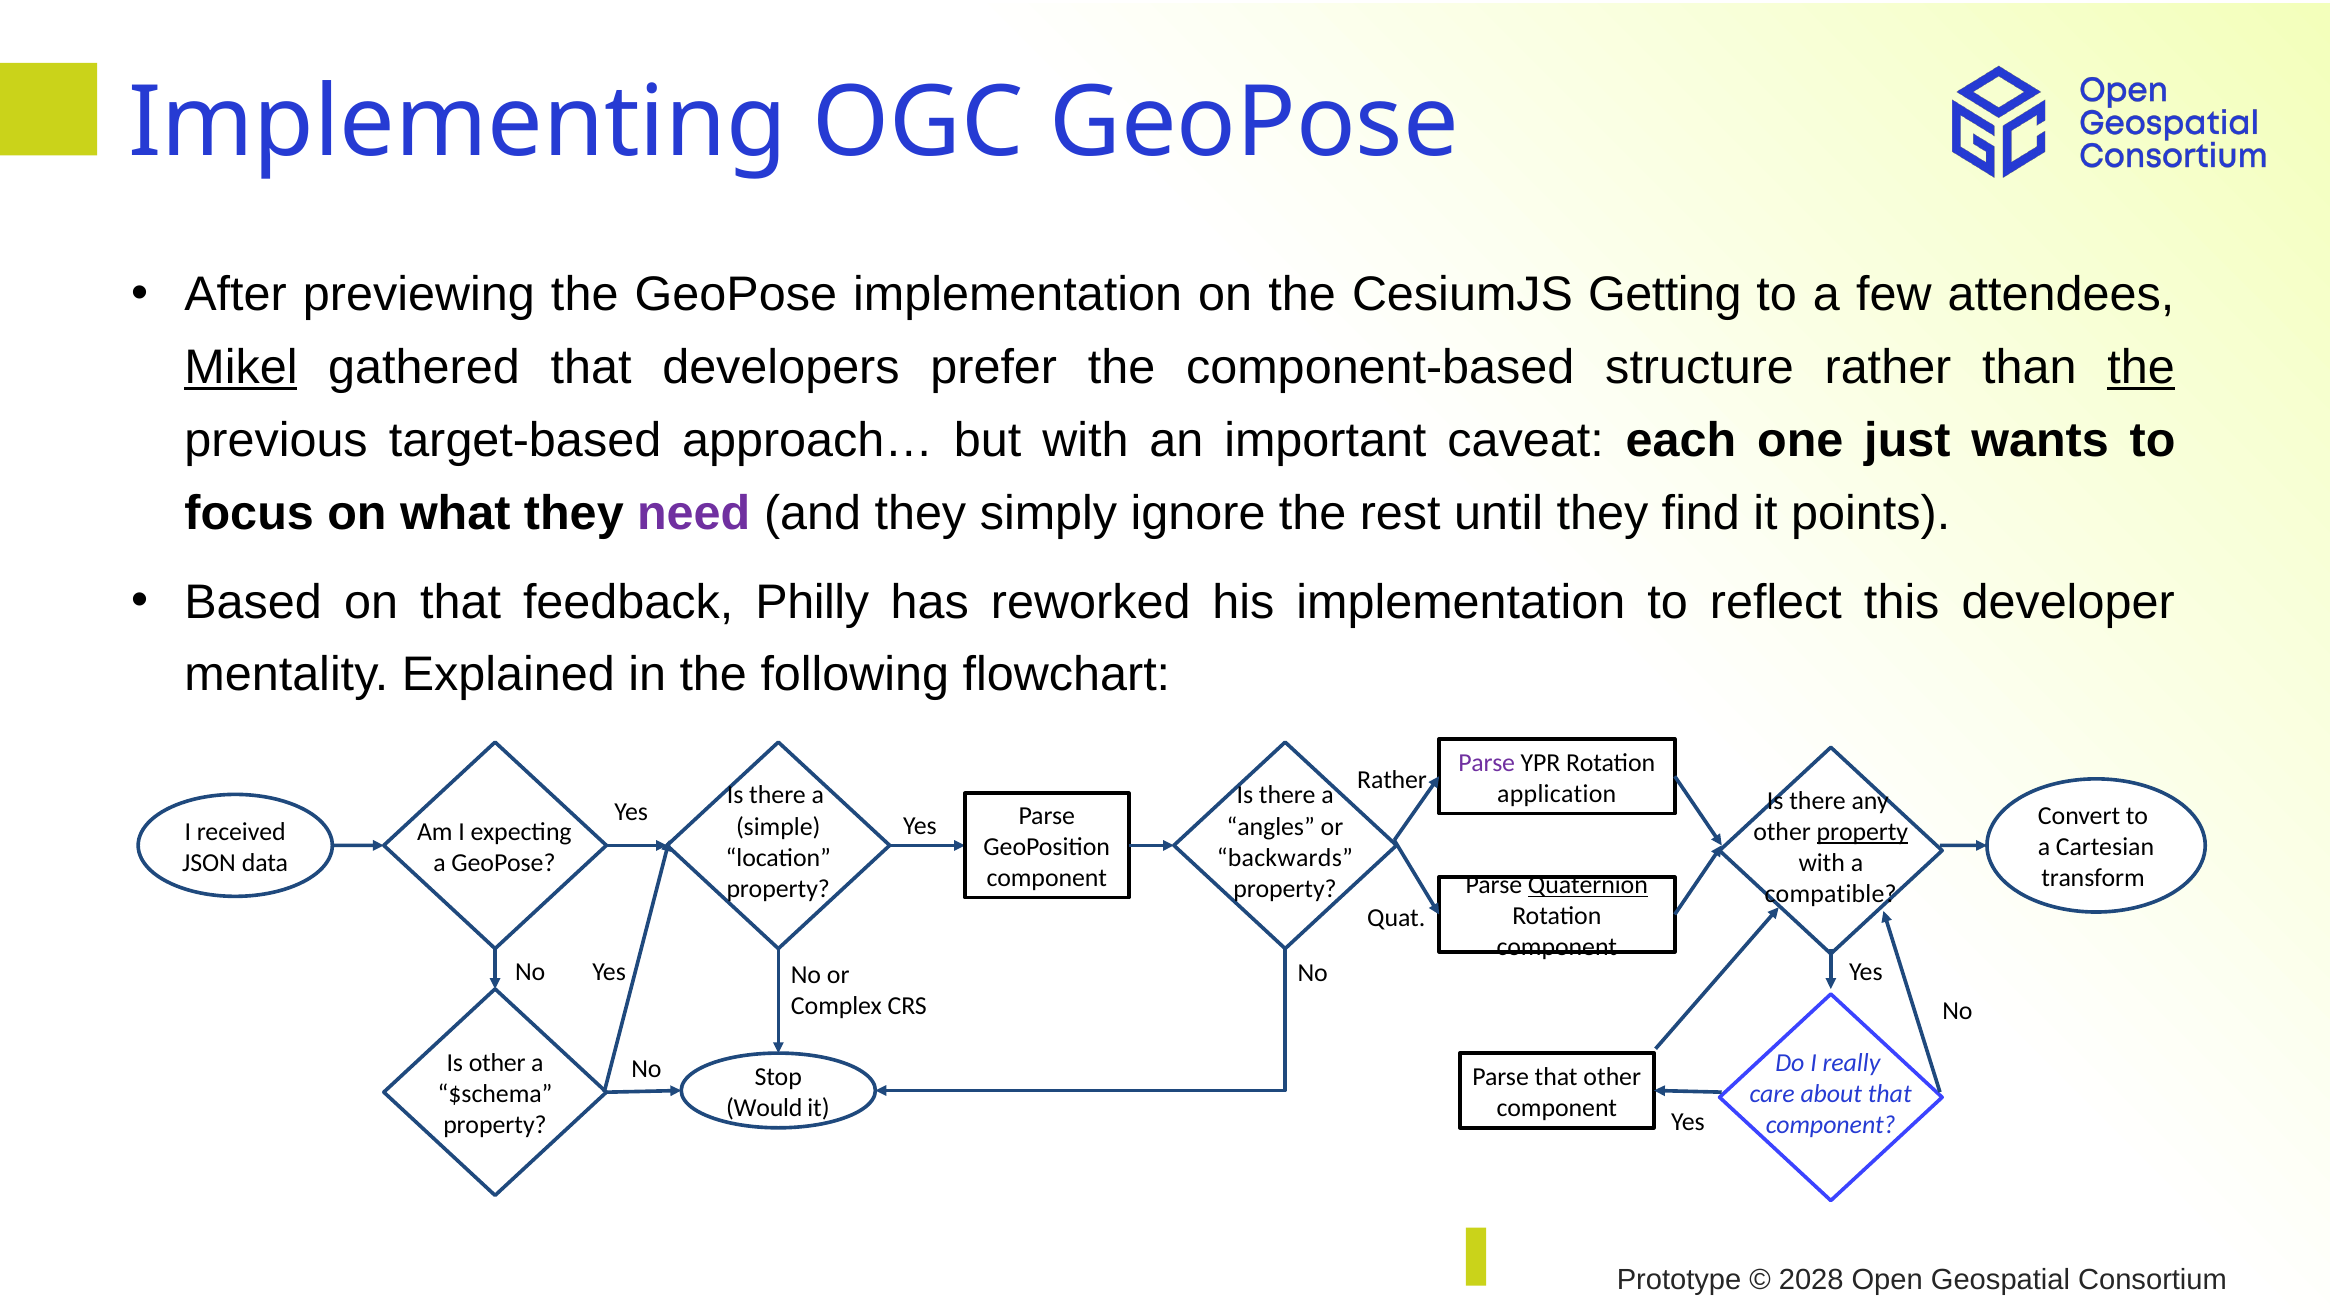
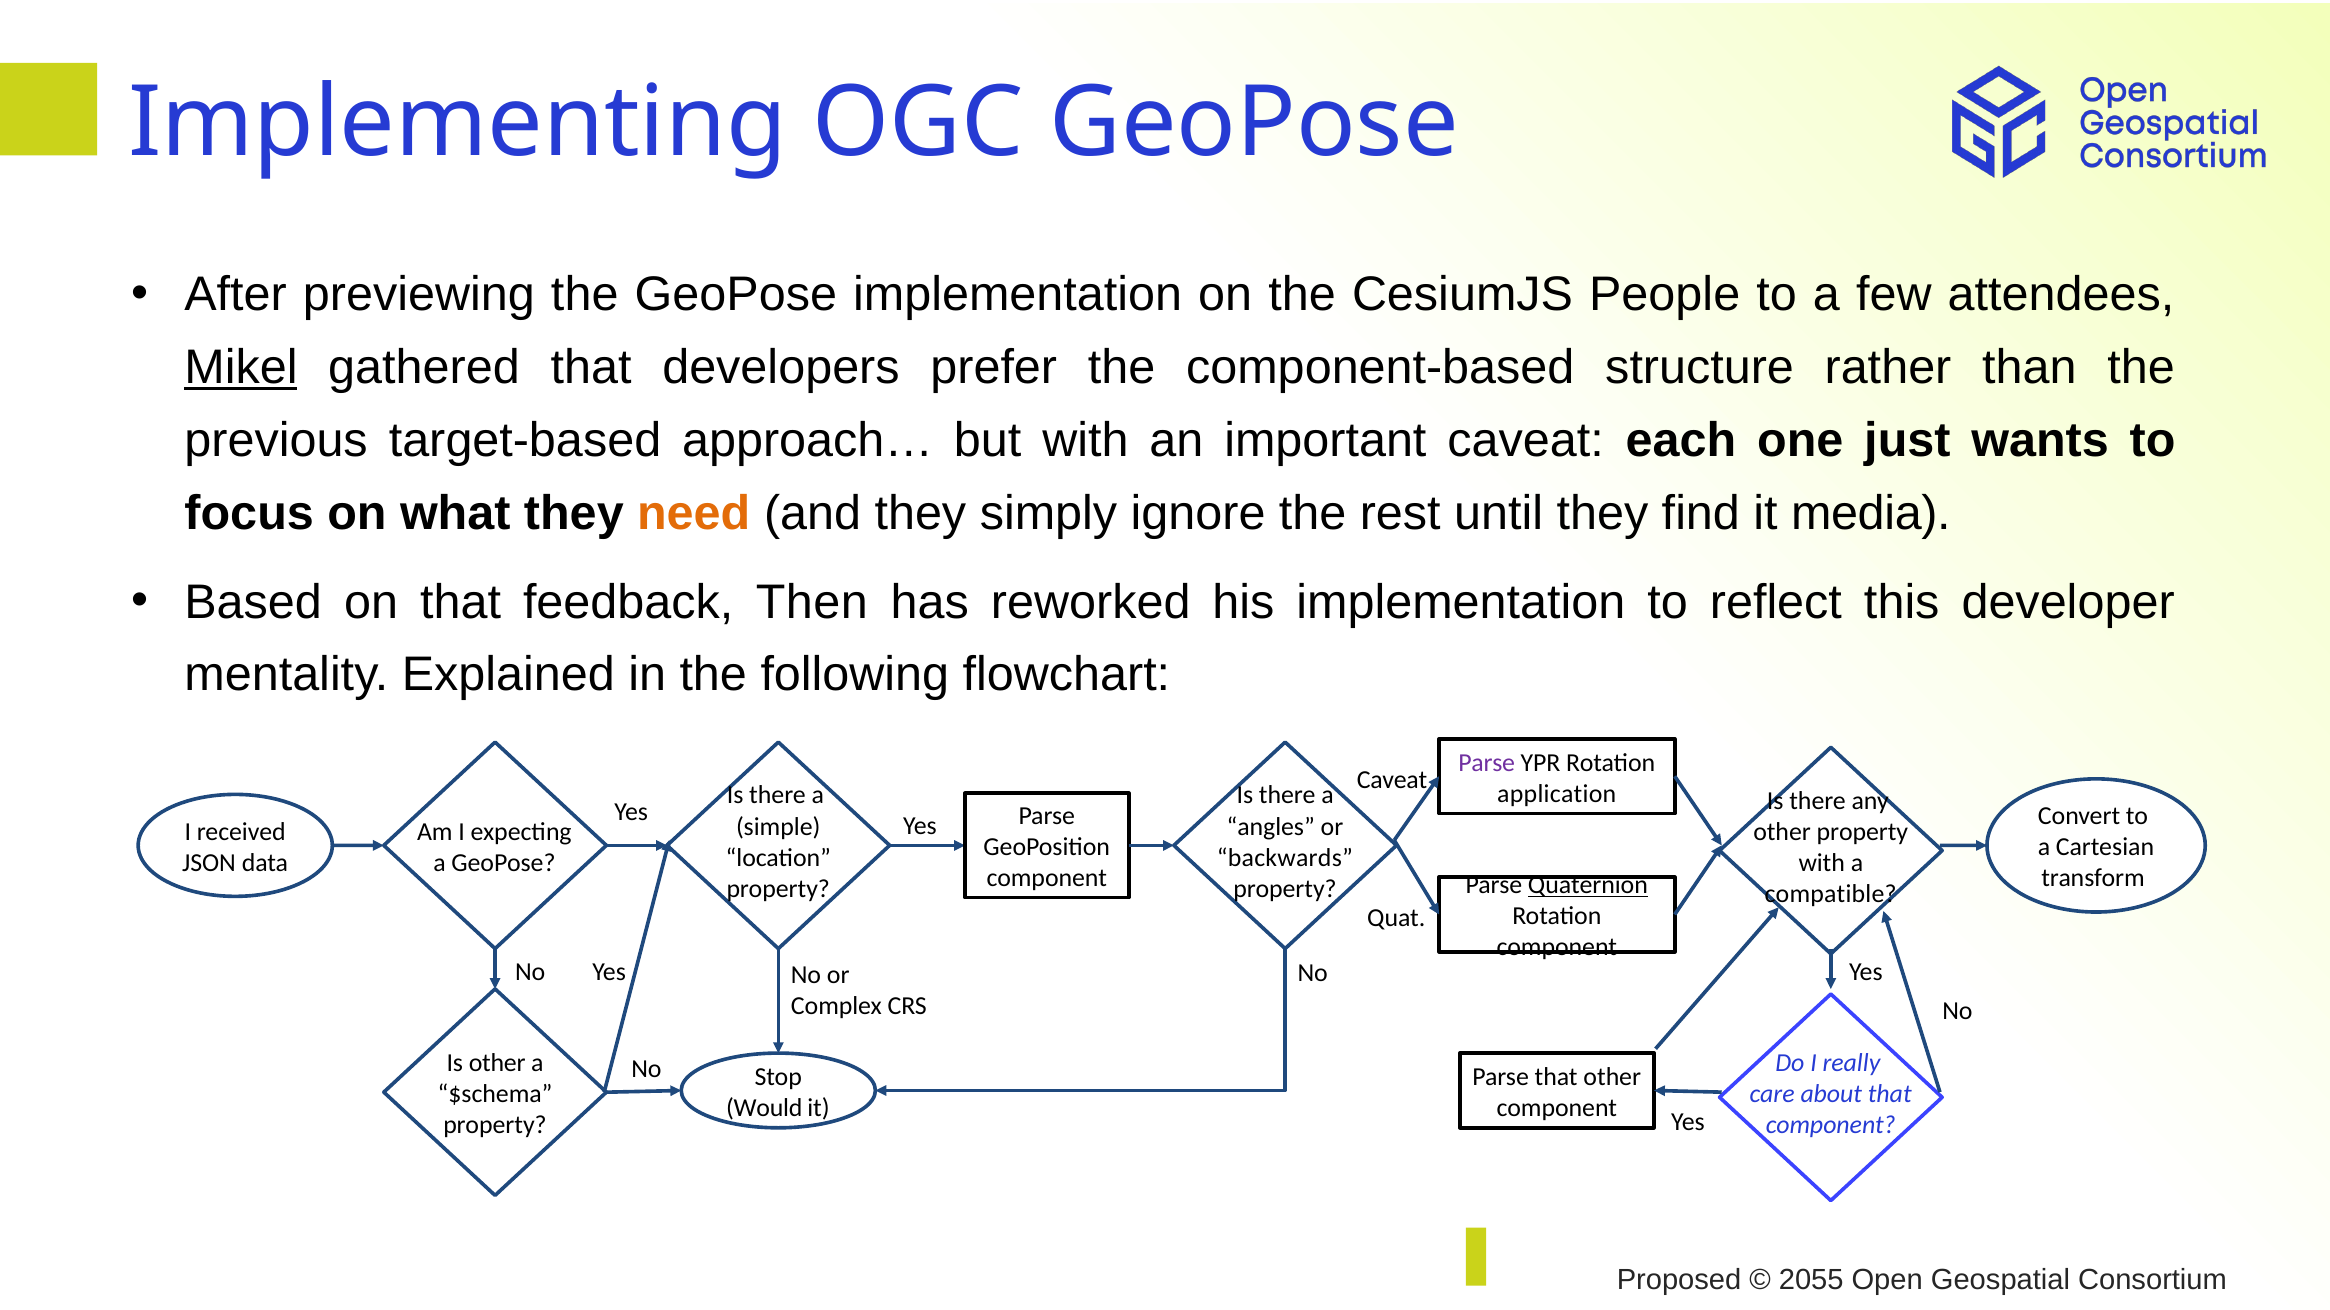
Getting: Getting -> People (1665, 295)
the underline: present -> none (2141, 368)
need colour: purple -> orange (694, 513)
points: points -> media (1871, 513)
Philly: Philly -> Then (812, 602)
Rather: Rather -> Caveat (1392, 780)
property underline: present -> none (1862, 832)
Prototype: Prototype -> Proposed (1679, 1281)
2028: 2028 -> 2055 (1811, 1281)
